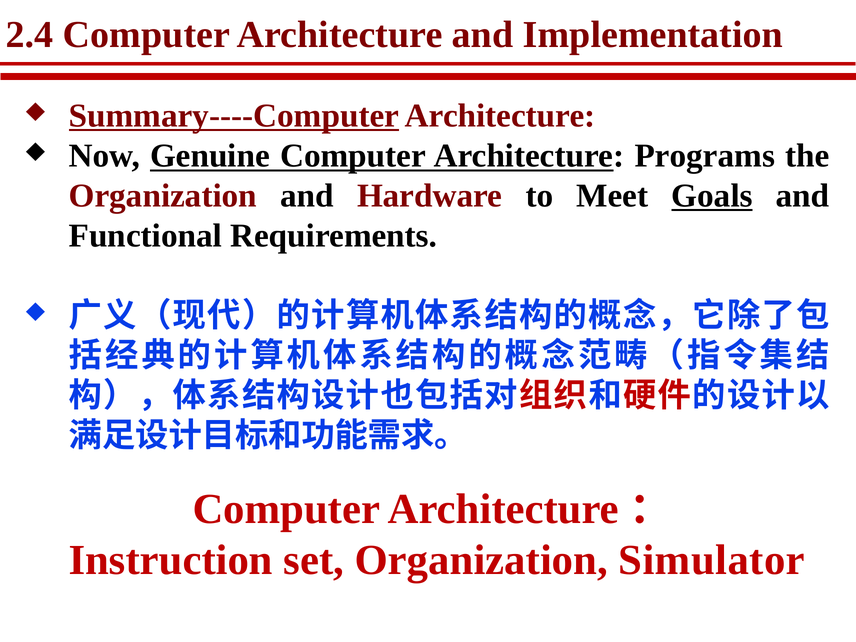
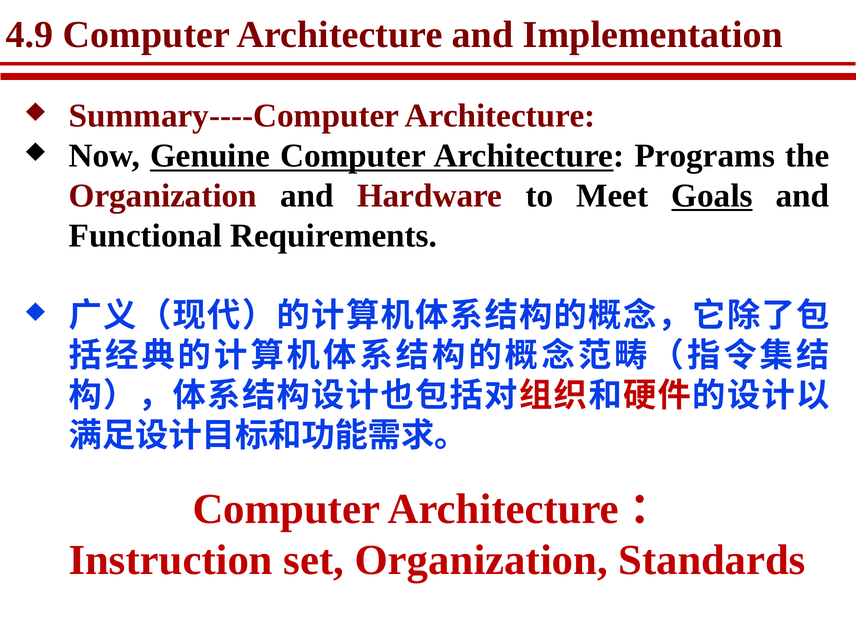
2.4: 2.4 -> 4.9 (30, 35)
Summary----Computer underline: present -> none (234, 116)
Simulator: Simulator -> Standards (712, 560)
